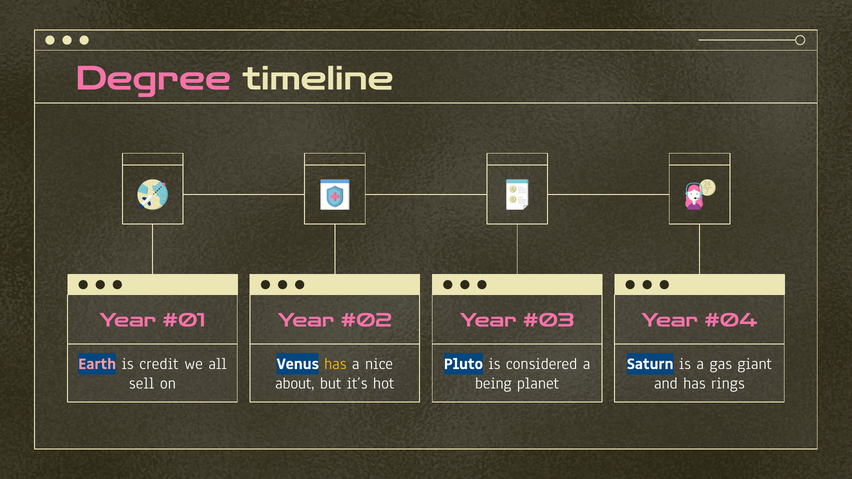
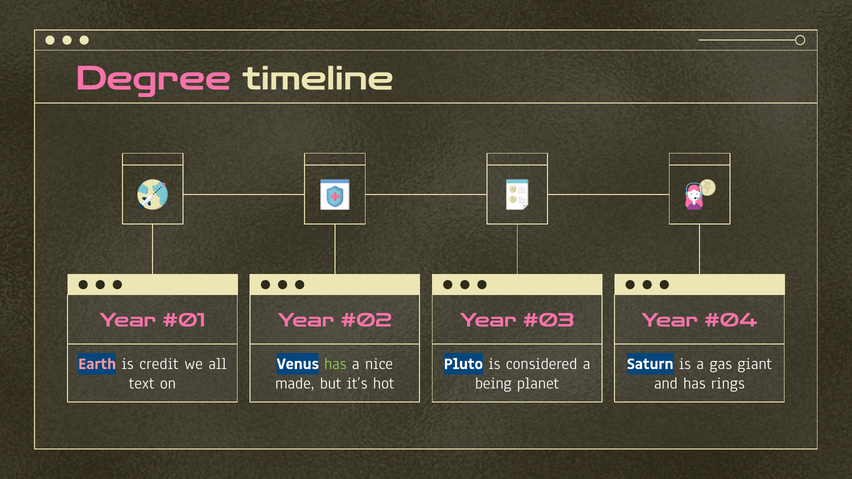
has colour: yellow -> light green (335, 364)
sell: sell -> text (142, 384)
about: about -> made (295, 384)
